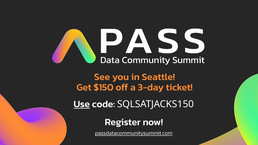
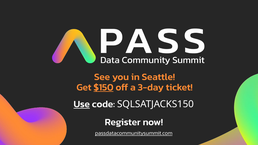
$150 underline: none -> present (104, 87)
